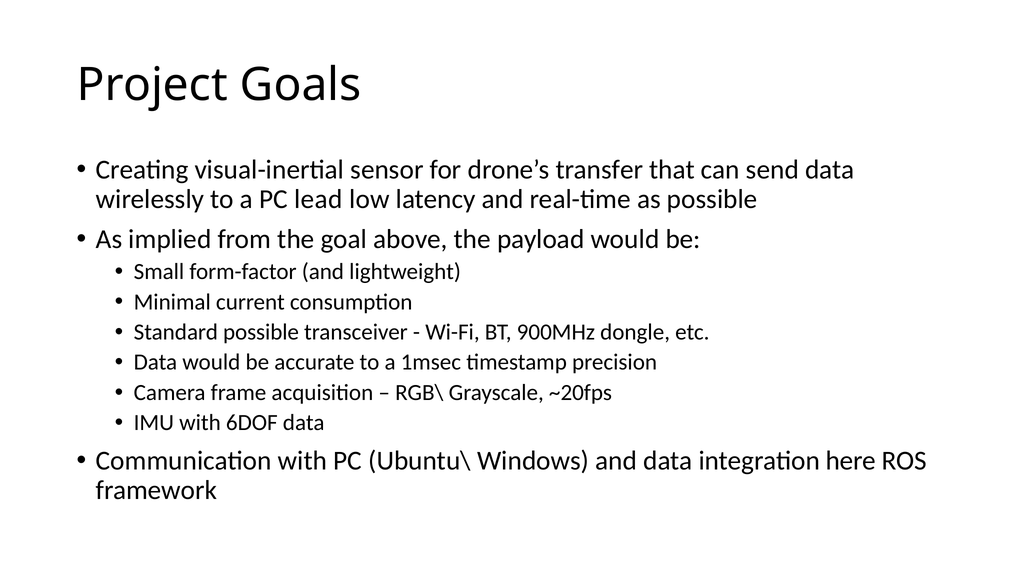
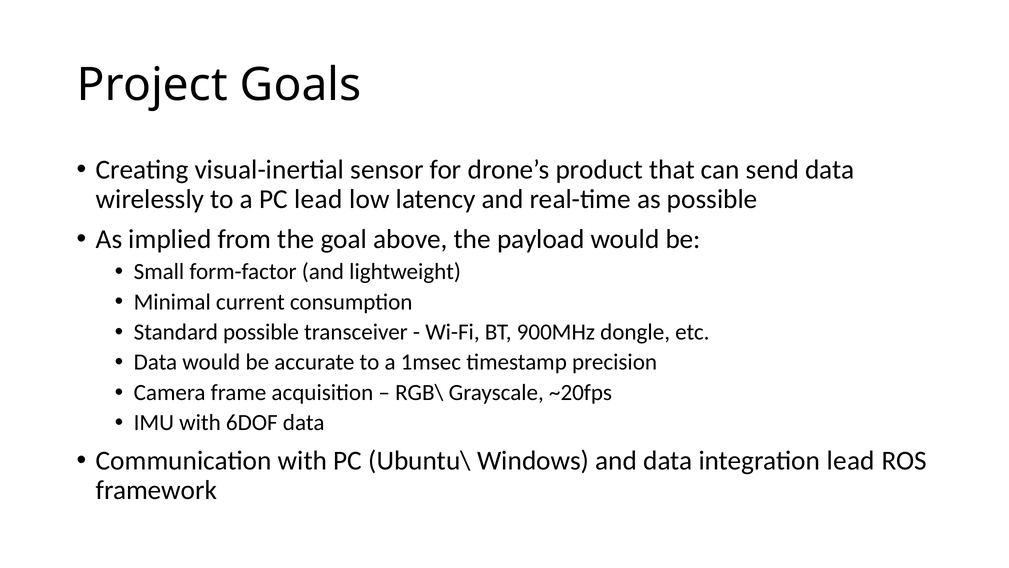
transfer: transfer -> product (599, 169)
integration here: here -> lead (851, 460)
